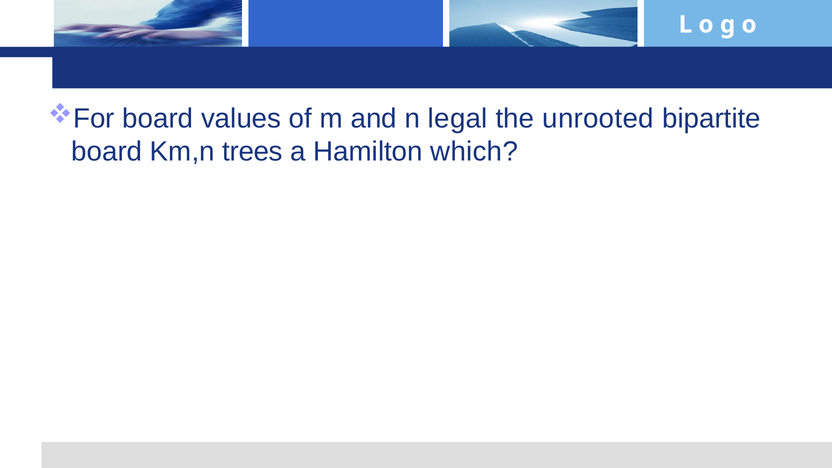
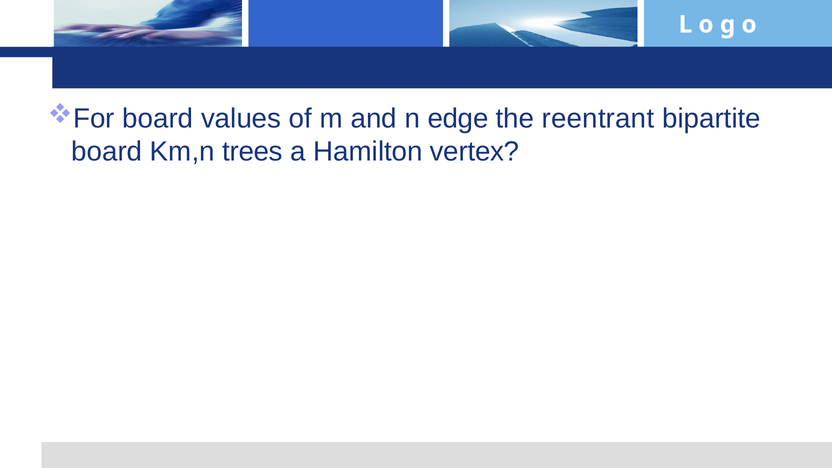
legal: legal -> edge (458, 119)
unrooted: unrooted -> reentrant (598, 119)
which: which -> vertex (475, 152)
